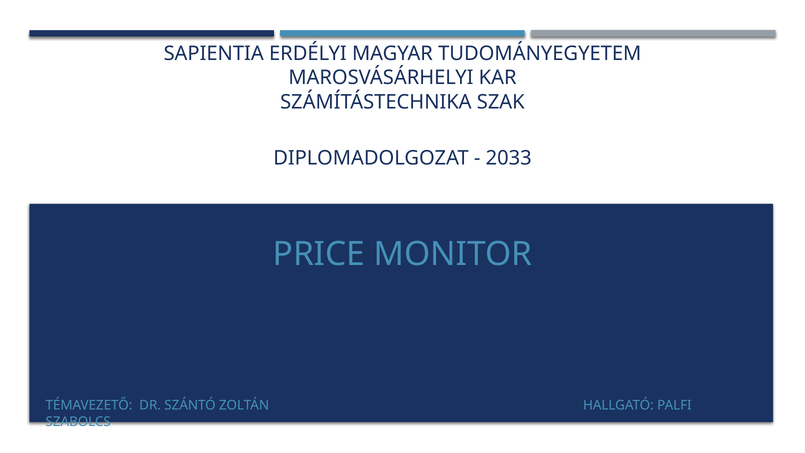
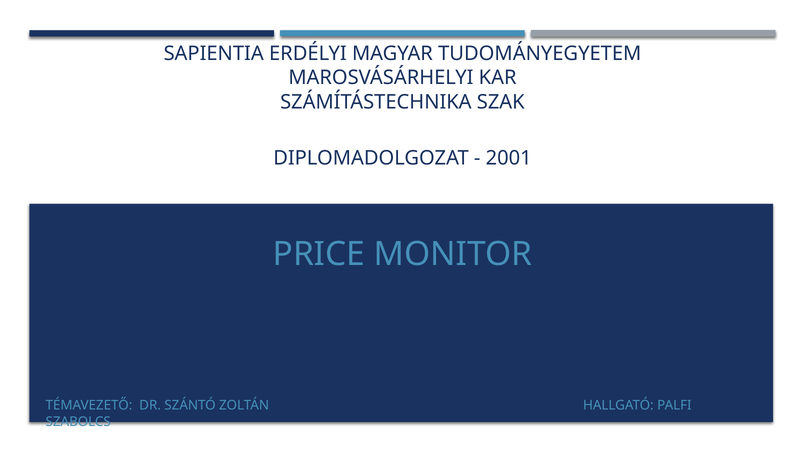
2033: 2033 -> 2001 (509, 158)
